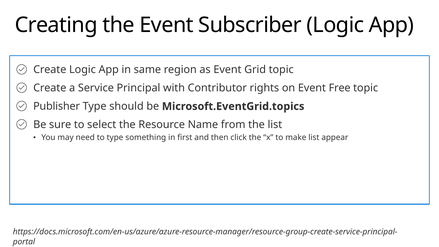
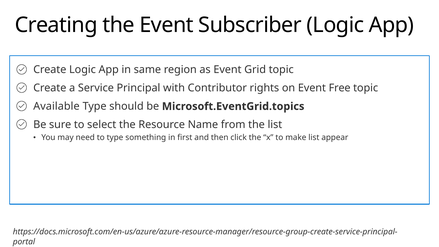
Publisher: Publisher -> Available (56, 106)
